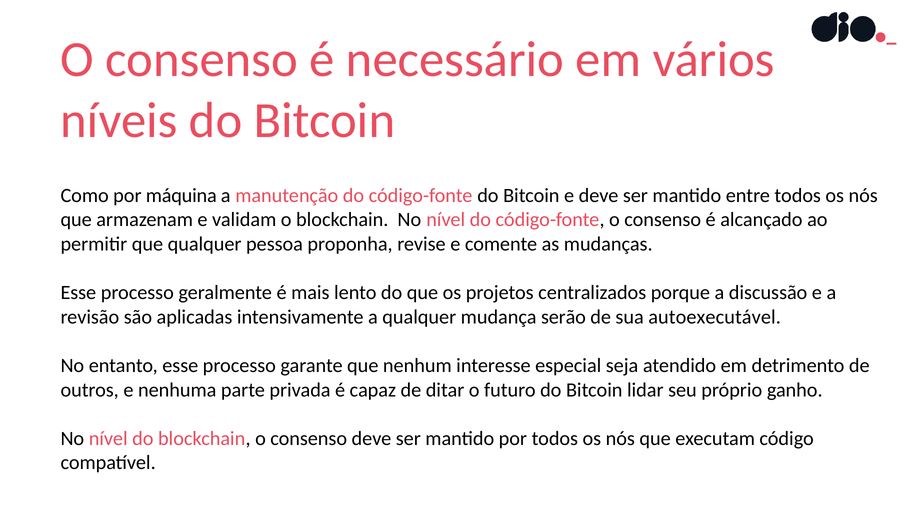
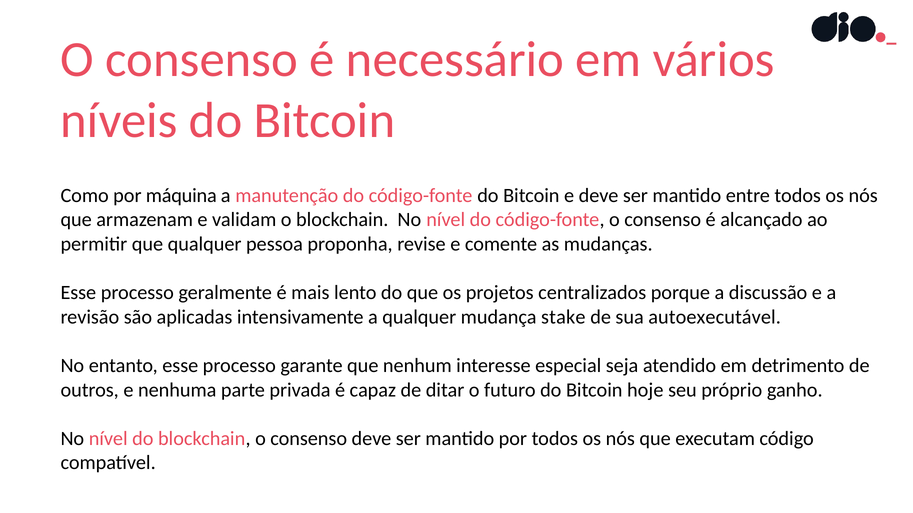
serão: serão -> stake (563, 317)
lidar: lidar -> hoje (645, 390)
